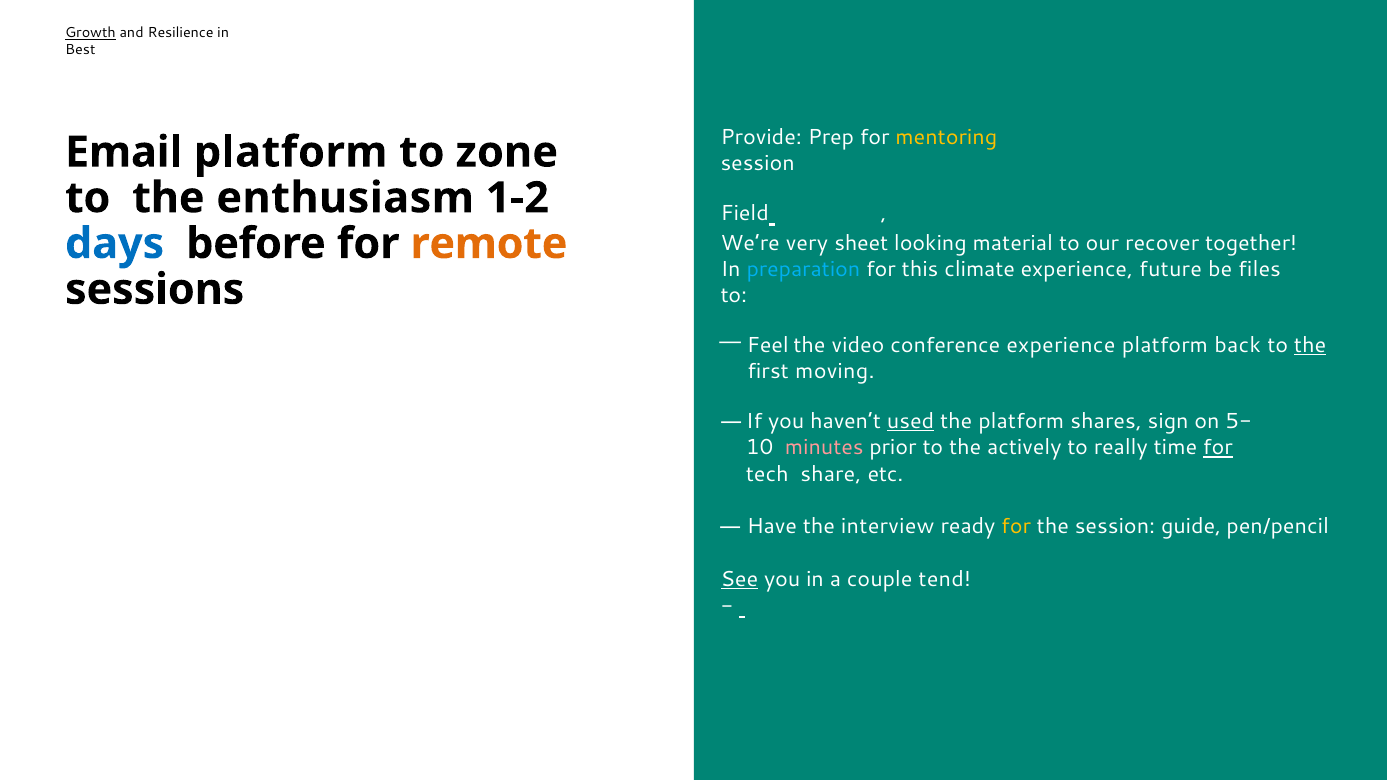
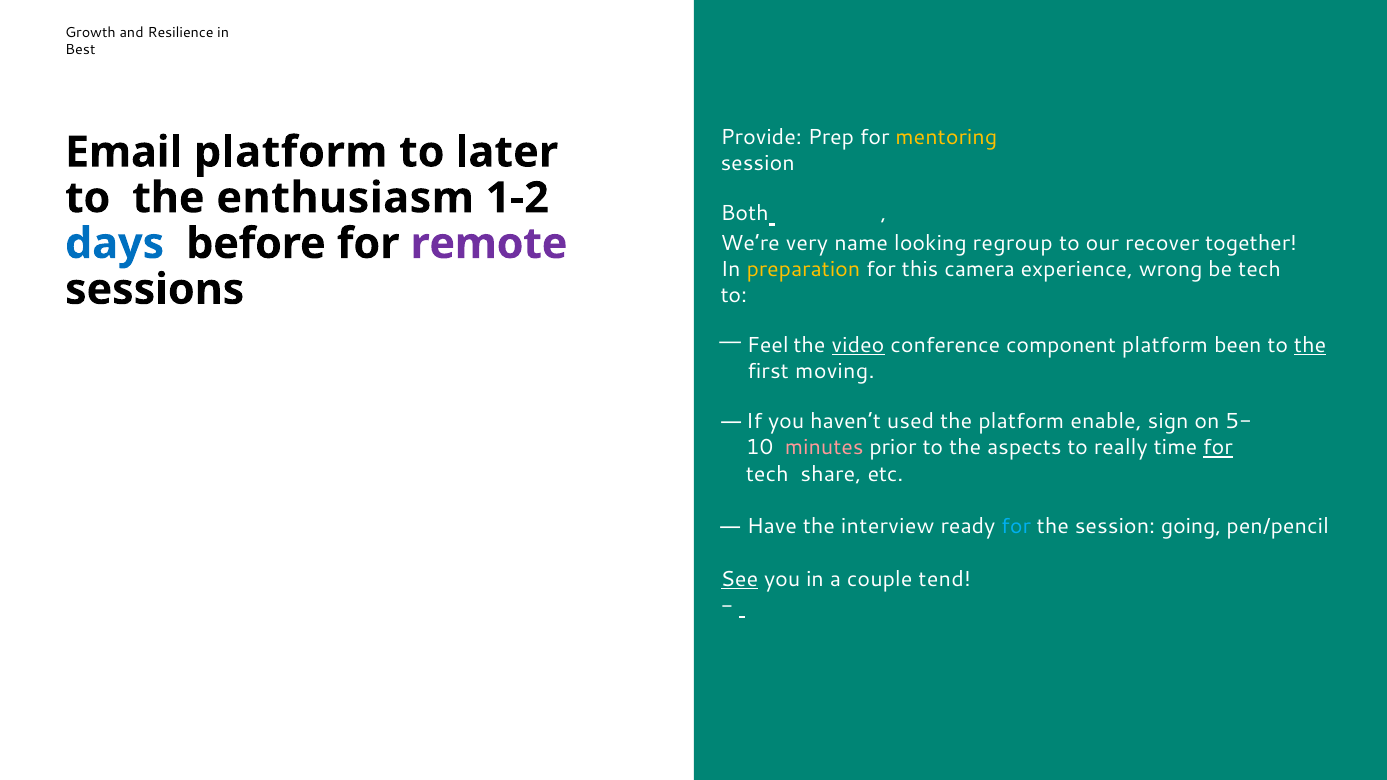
Growth underline: present -> none (90, 33)
zone: zone -> later (507, 152)
Field: Field -> Both (745, 213)
sheet: sheet -> name (861, 243)
material: material -> regroup (1013, 243)
remote colour: orange -> purple (489, 244)
preparation colour: light blue -> yellow (803, 269)
climate: climate -> camera (980, 269)
future: future -> wrong (1171, 269)
be files: files -> tech (1260, 269)
video underline: none -> present (858, 345)
conference experience: experience -> component (1061, 345)
back: back -> been (1238, 345)
used underline: present -> none (911, 422)
shares: shares -> enable (1106, 422)
actively: actively -> aspects (1024, 448)
for colour: yellow -> light blue (1016, 527)
guide: guide -> going (1191, 527)
